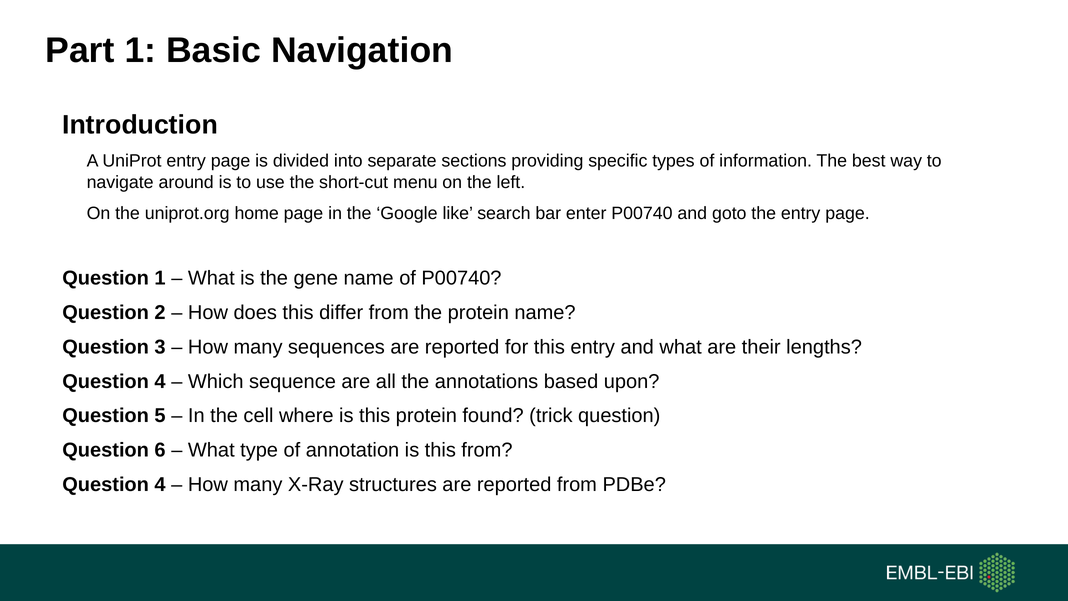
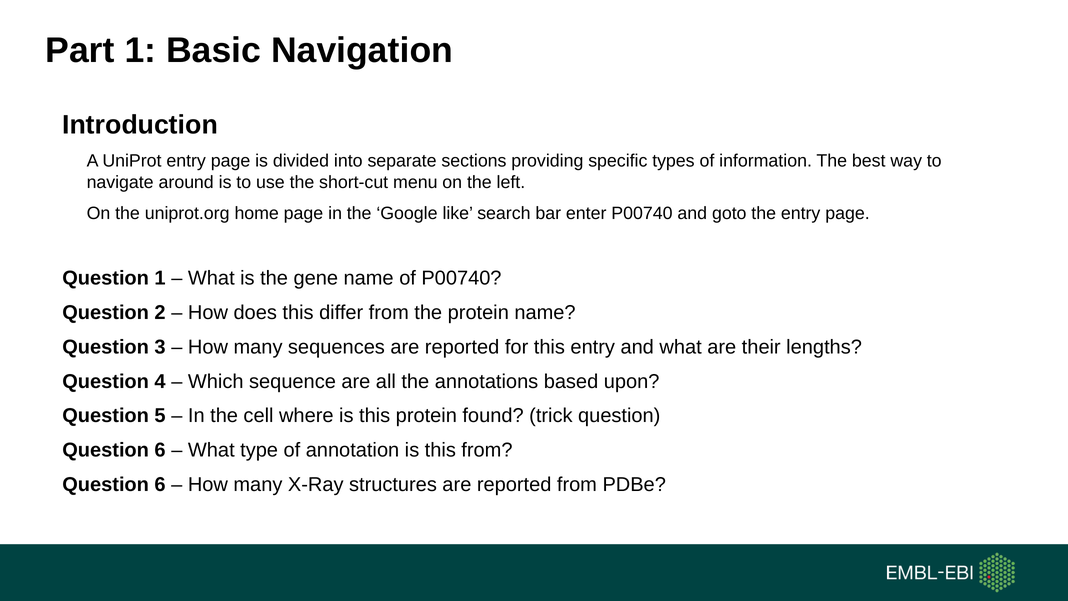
4: 4 -> 6 (160, 485)
